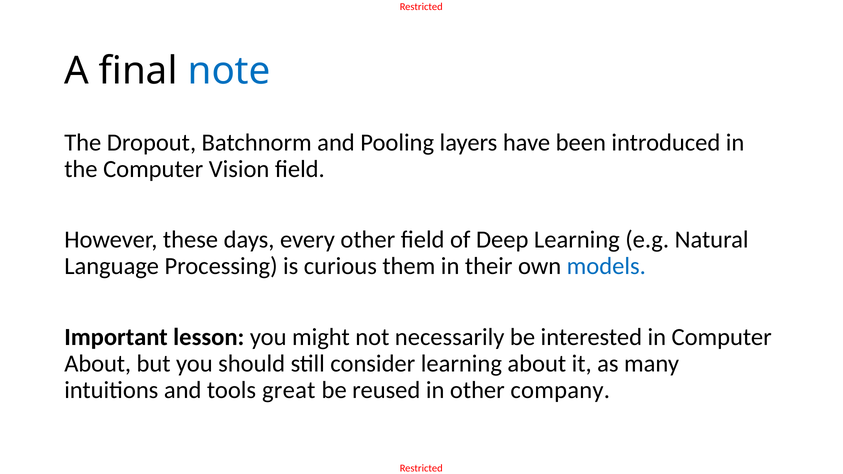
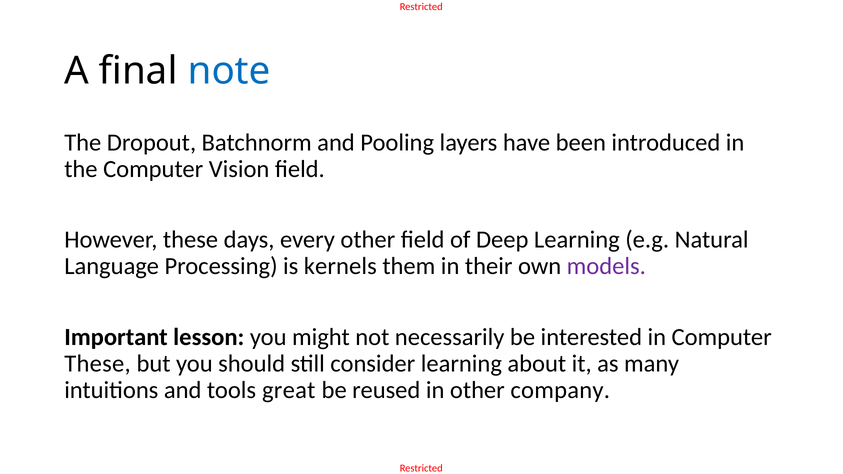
curious: curious -> kernels (340, 266)
models colour: blue -> purple (606, 266)
About: About -> These (97, 364)
